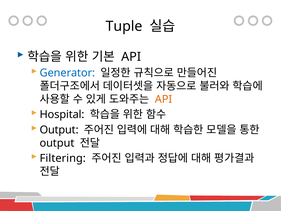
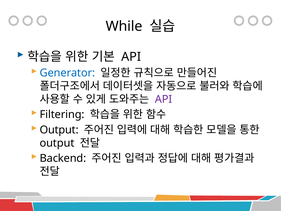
Tuple: Tuple -> While (124, 26)
API colour: orange -> purple (164, 99)
Hospital: Hospital -> Filtering (62, 114)
Filtering: Filtering -> Backend (63, 158)
